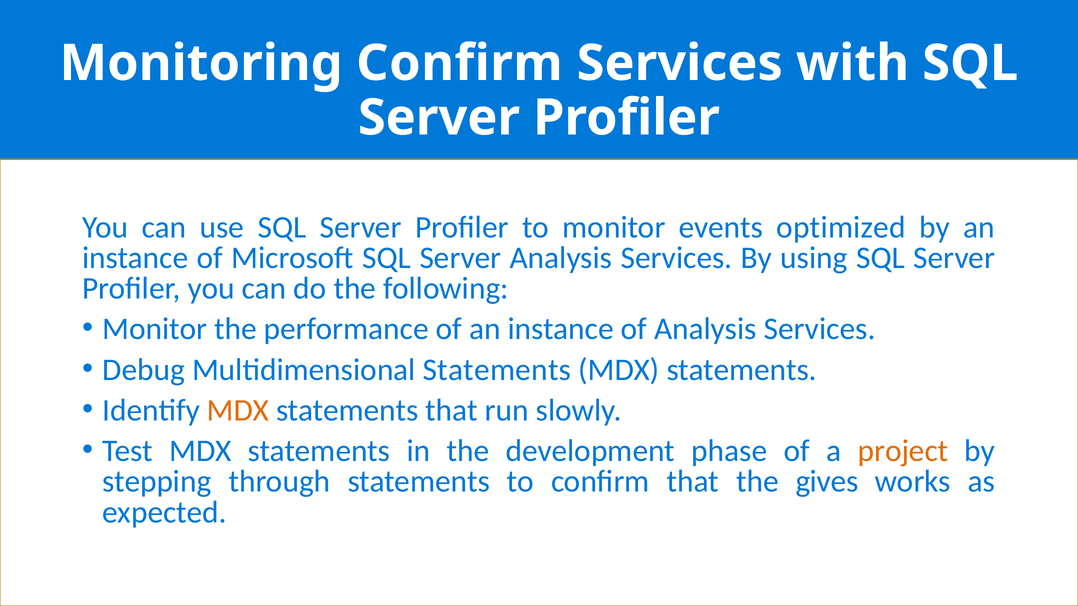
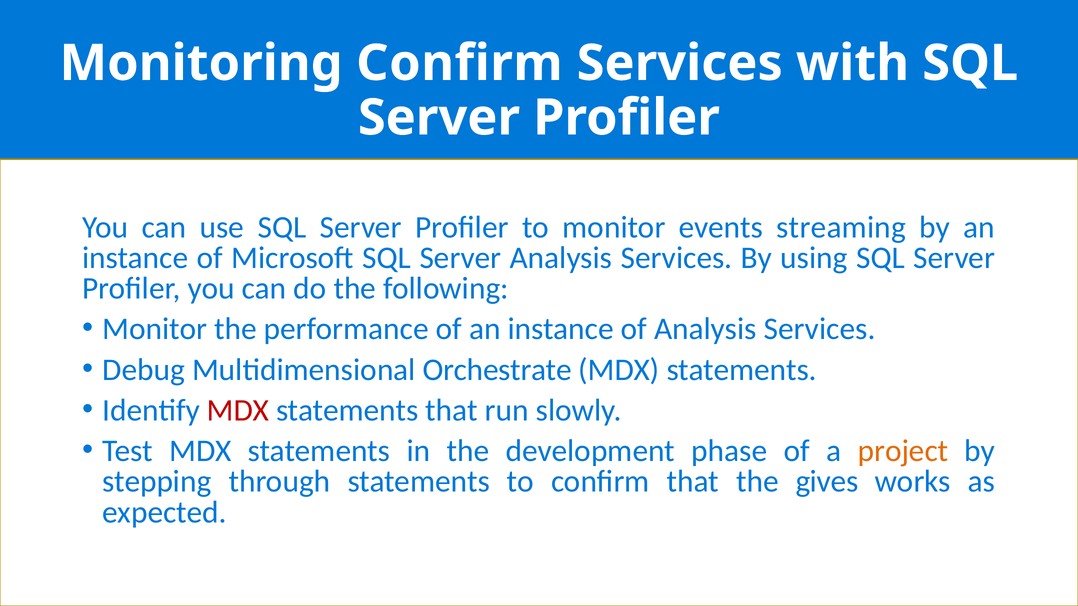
optimized: optimized -> streaming (841, 227)
Multidimensional Statements: Statements -> Orchestrate (497, 370)
MDX colour: orange -> red (238, 411)
